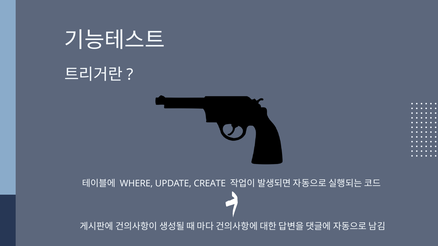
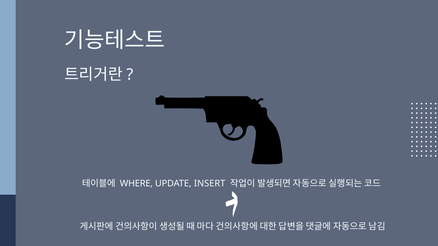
CREATE: CREATE -> INSERT (210, 184)
